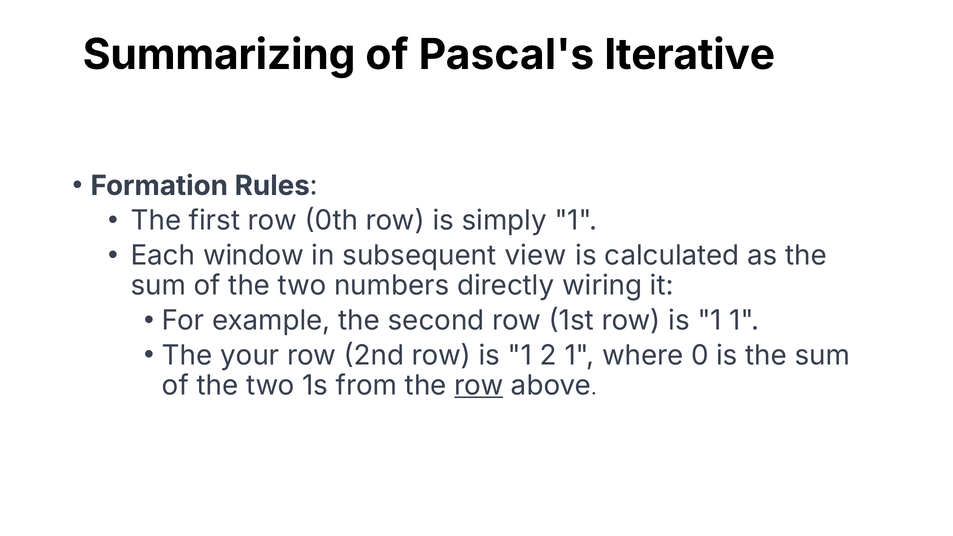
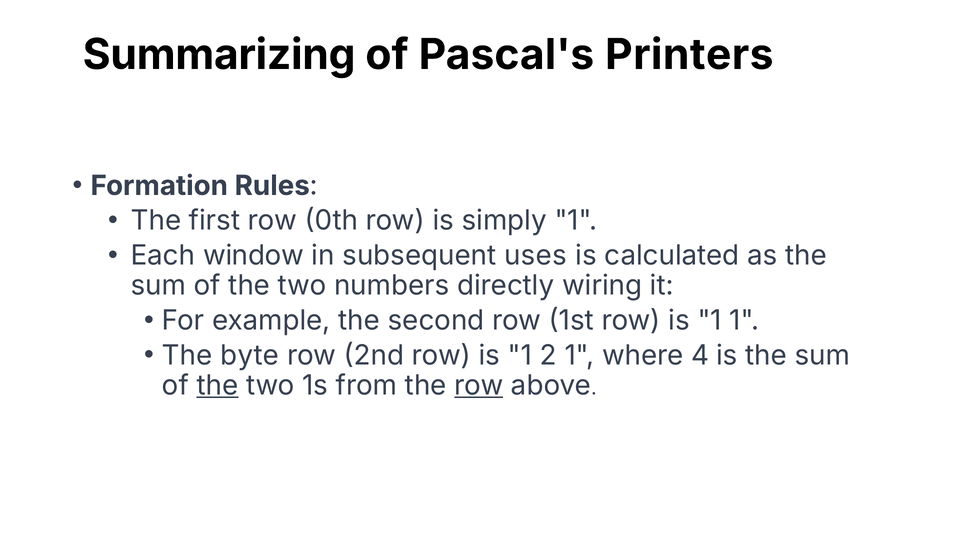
Iterative: Iterative -> Printers (689, 55)
view: view -> uses (536, 256)
your: your -> byte (250, 355)
0: 0 -> 4 (700, 355)
the underline: none -> present (217, 385)
